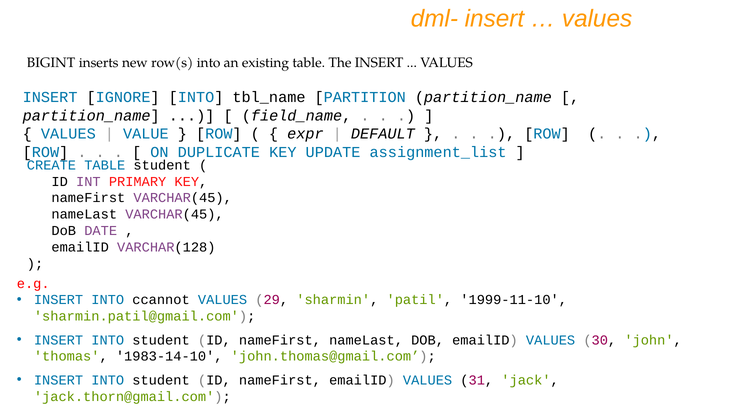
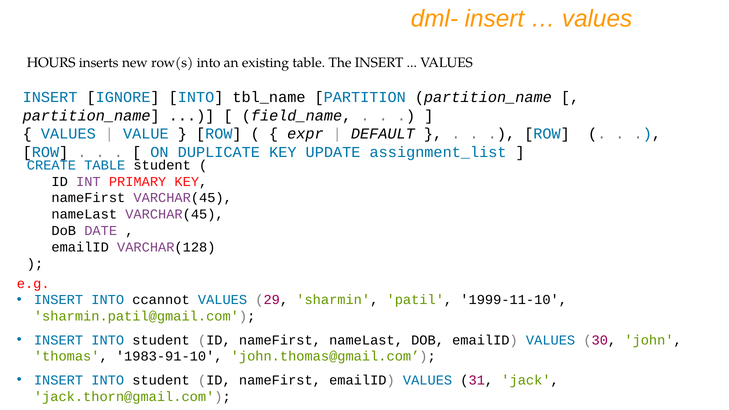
BIGINT: BIGINT -> HOURS (51, 63)
1983-14-10: 1983-14-10 -> 1983-91-10 (169, 357)
